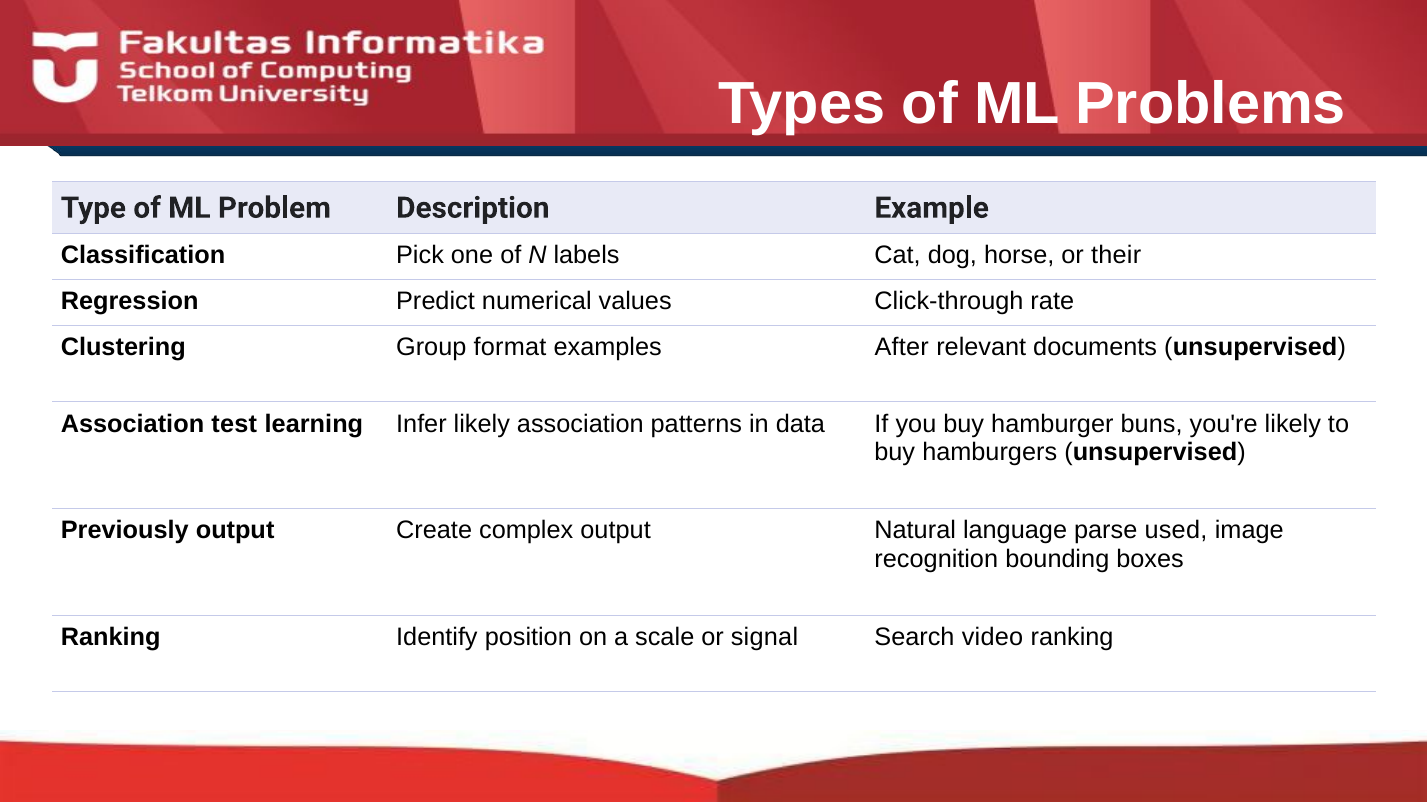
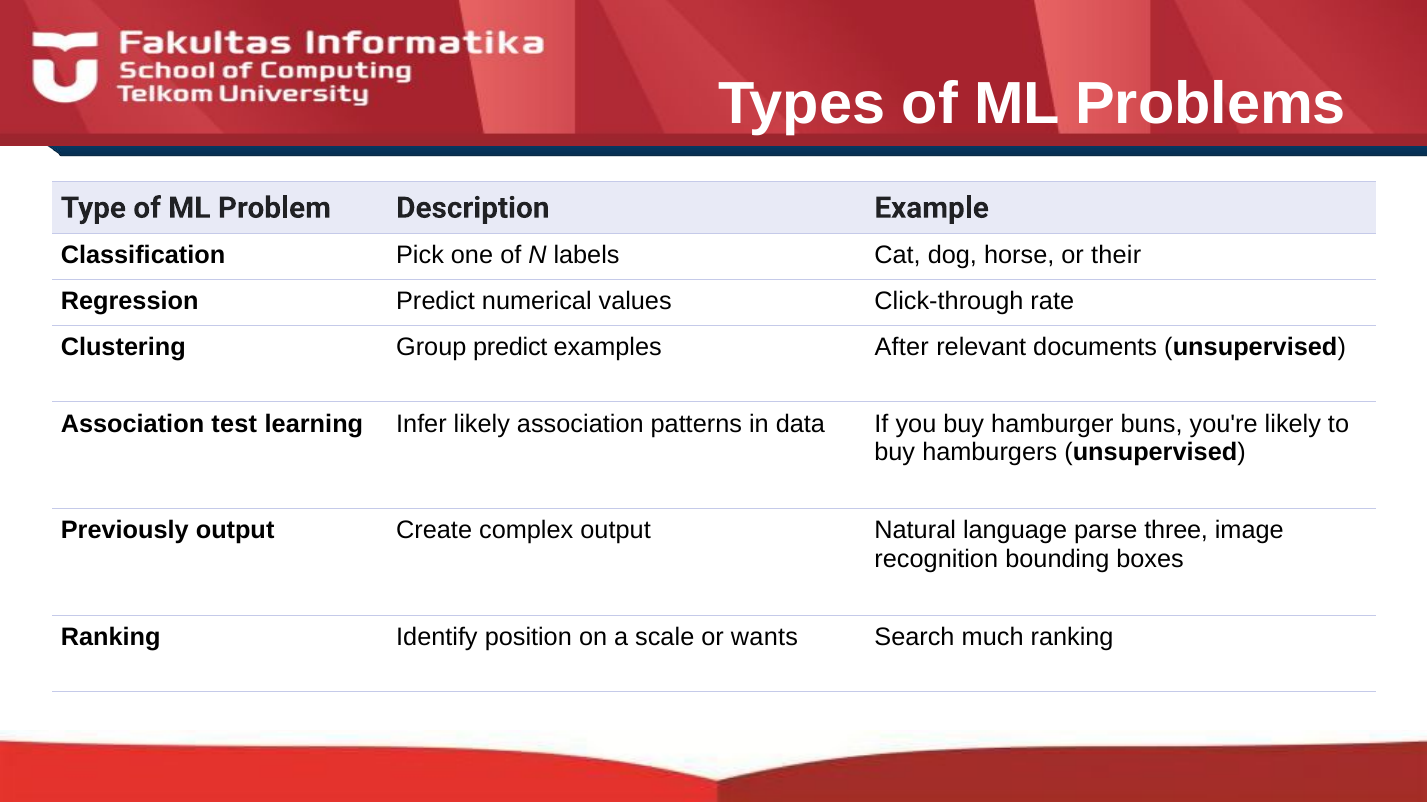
Group format: format -> predict (510, 348)
used: used -> three (1176, 531)
signal: signal -> wants (764, 638)
video: video -> much (993, 638)
